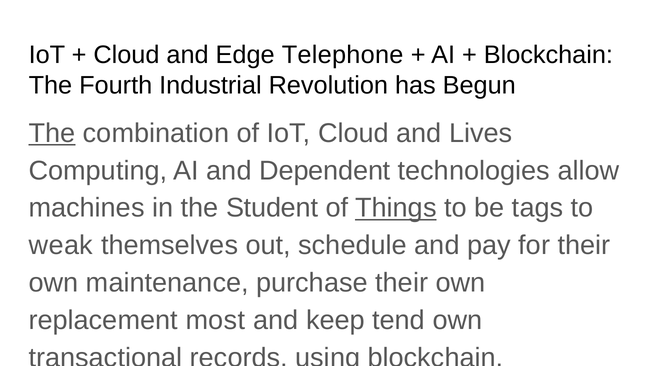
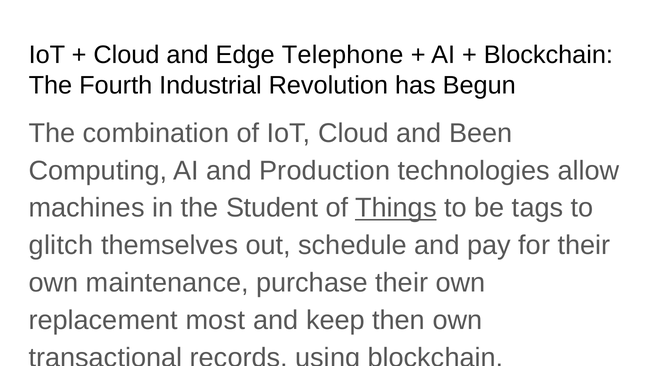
The underline: present -> none (52, 133)
Lives: Lives -> Been (481, 133)
Dependent: Dependent -> Production (325, 171)
weak: weak -> glitch (61, 246)
tend: tend -> then (399, 320)
